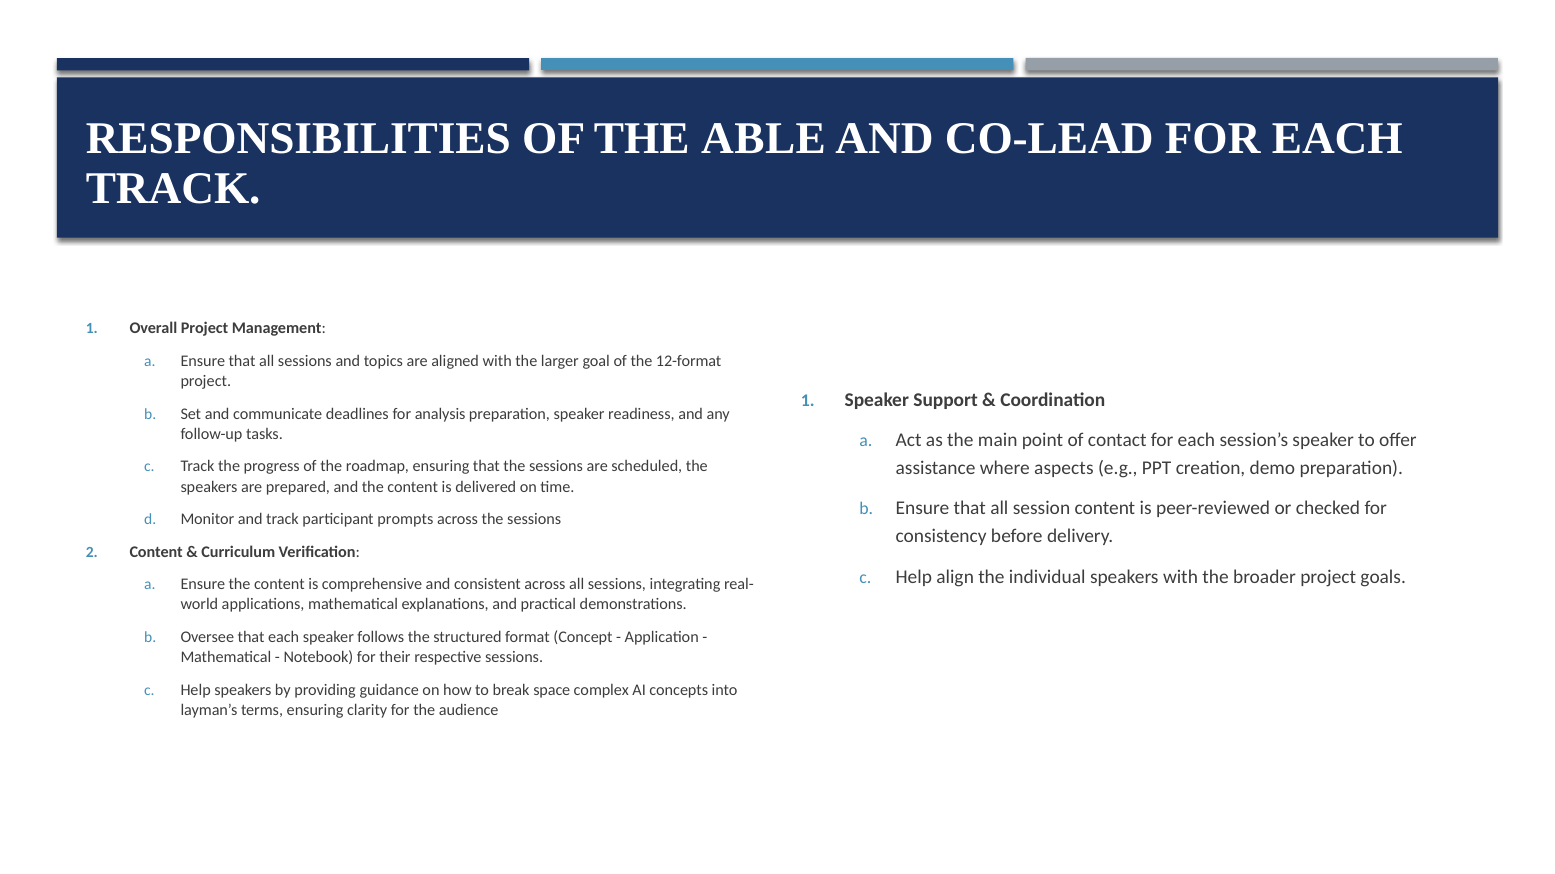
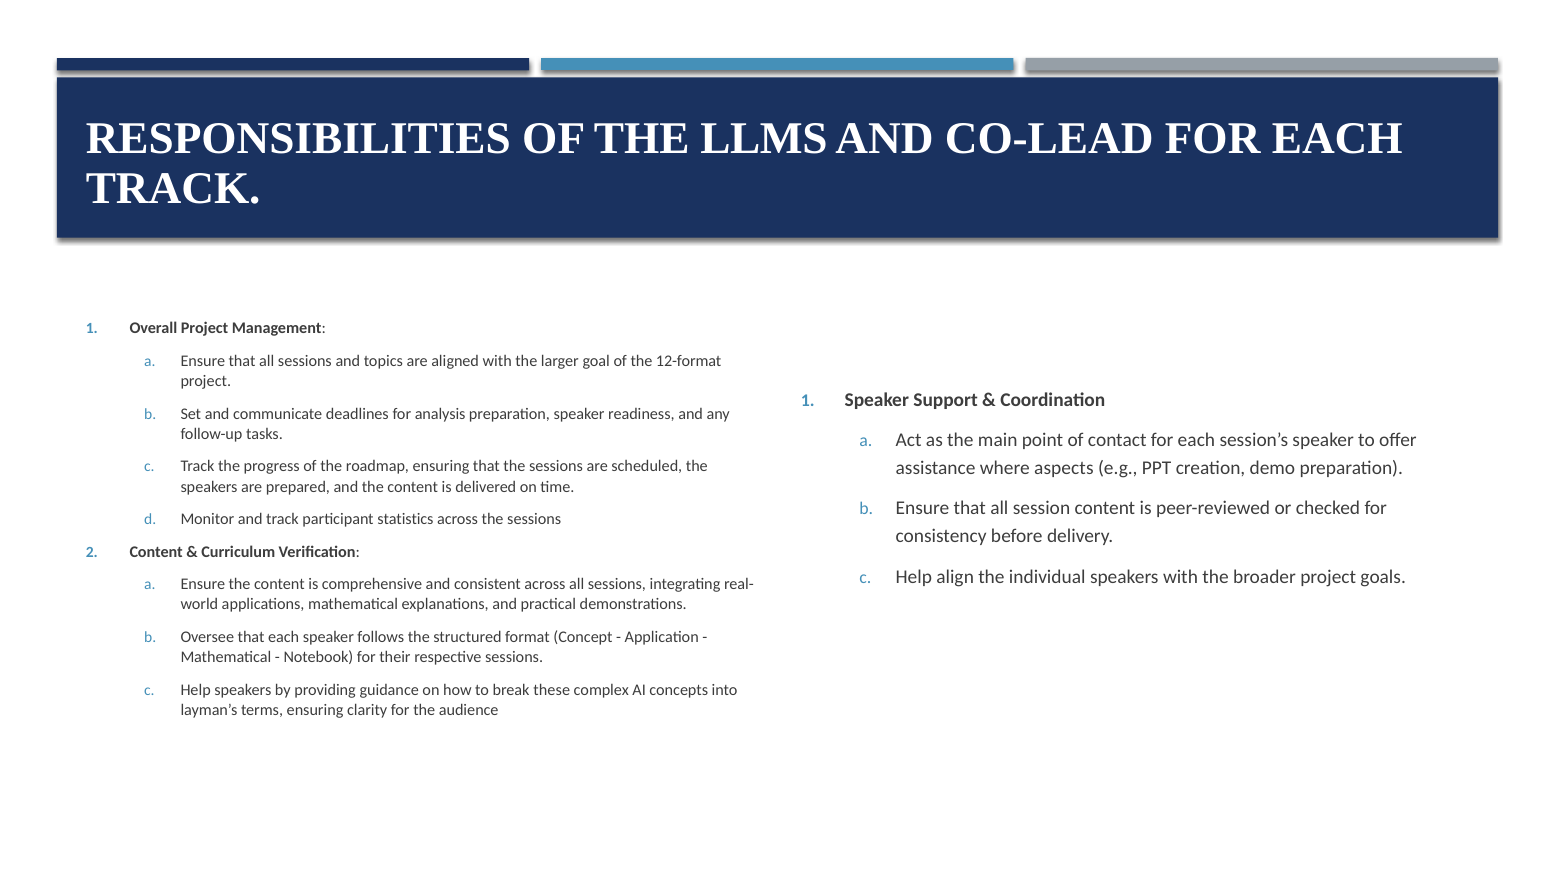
ABLE: ABLE -> LLMS (764, 138)
prompts: prompts -> statistics (405, 520)
space: space -> these (552, 690)
